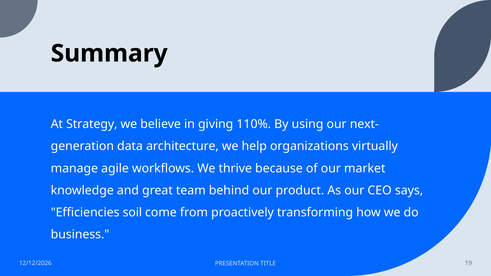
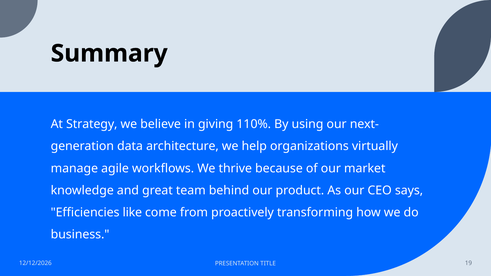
soil: soil -> like (132, 213)
